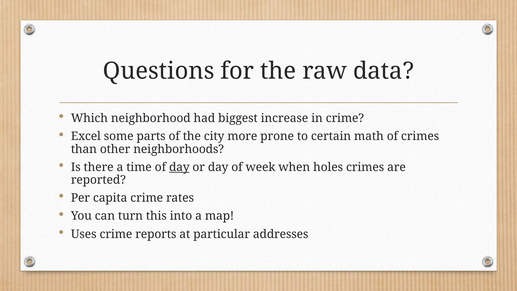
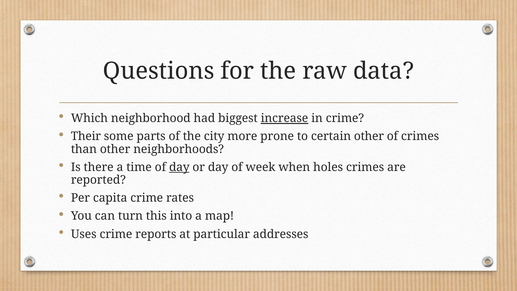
increase underline: none -> present (285, 118)
Excel: Excel -> Their (86, 136)
certain math: math -> other (369, 136)
